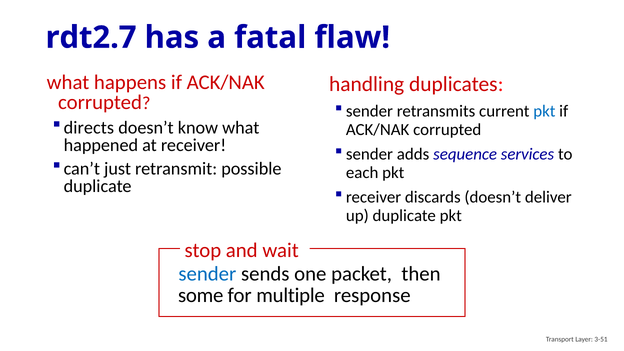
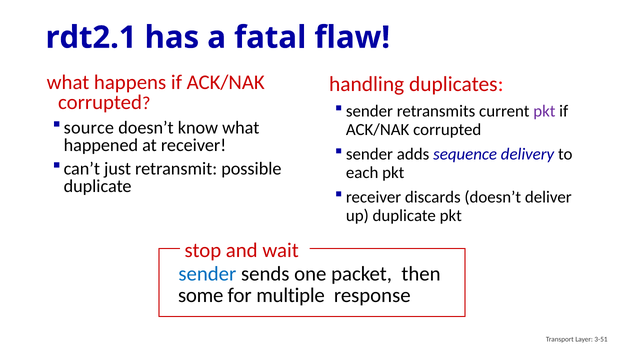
rdt2.7: rdt2.7 -> rdt2.1 (91, 38)
pkt colour: blue -> purple (544, 111)
directs: directs -> source (89, 128)
services: services -> delivery (527, 154)
